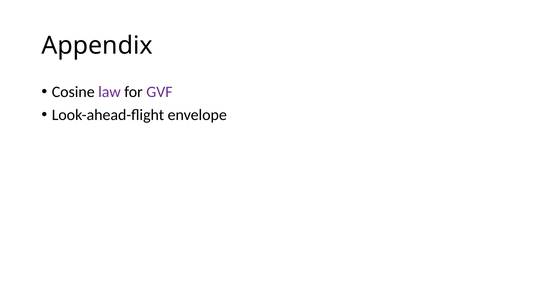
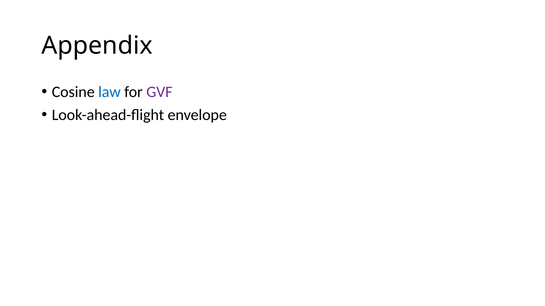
law colour: purple -> blue (109, 92)
